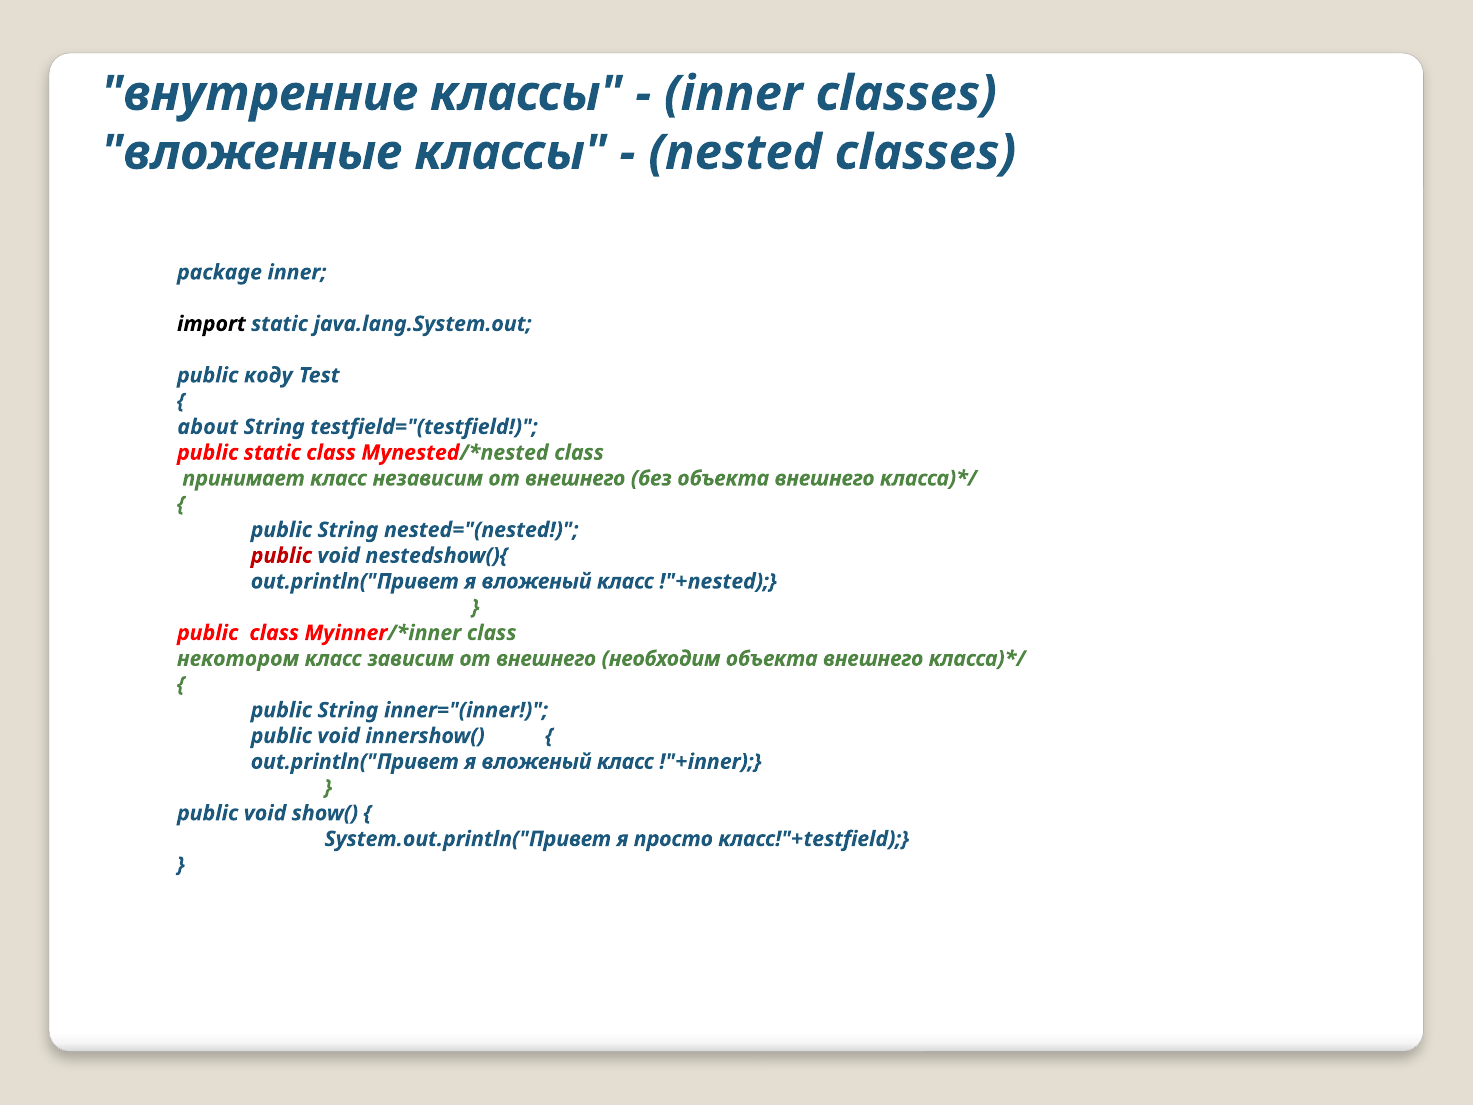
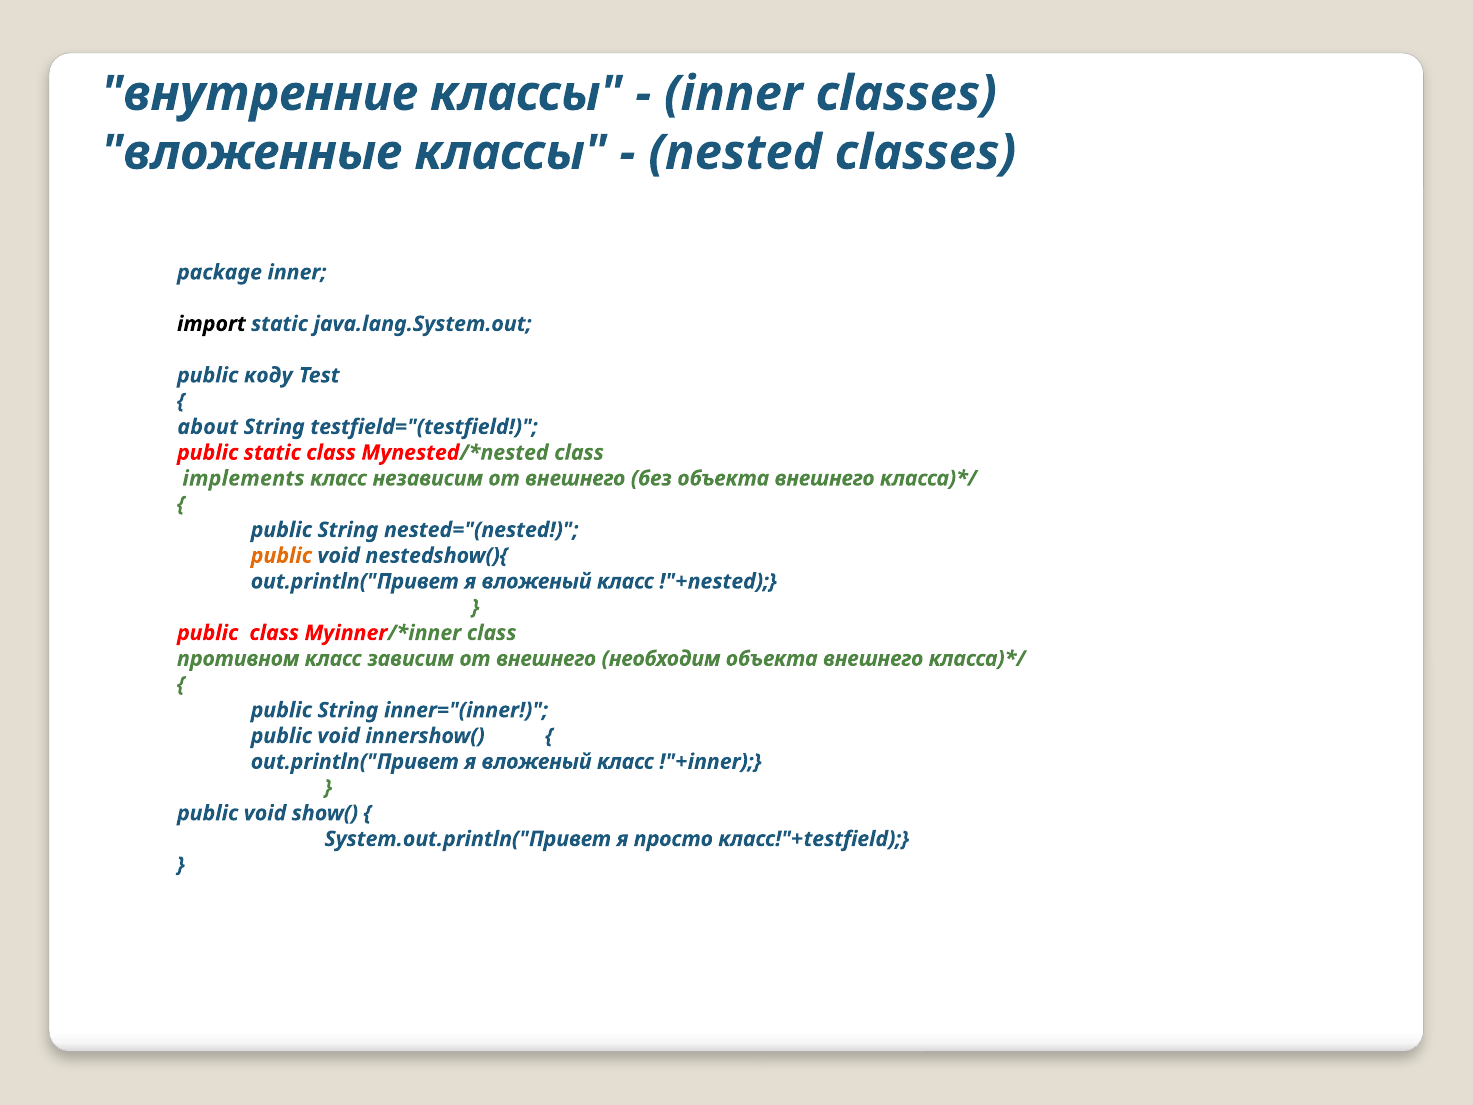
принимает: принимает -> implements (243, 478)
public colour: red -> orange (281, 556)
некотором: некотором -> противном (238, 659)
